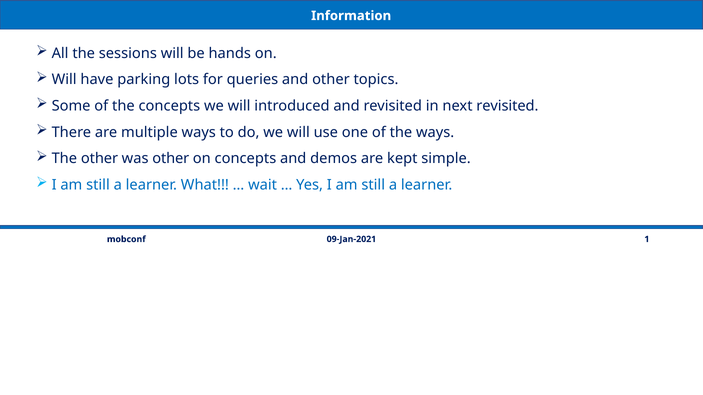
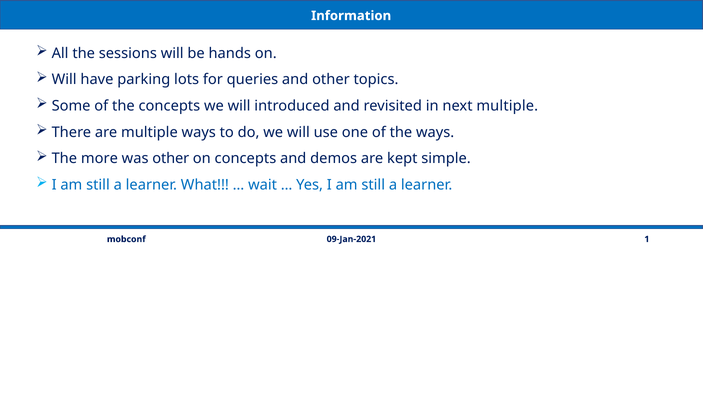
next revisited: revisited -> multiple (507, 106)
The other: other -> more (99, 159)
